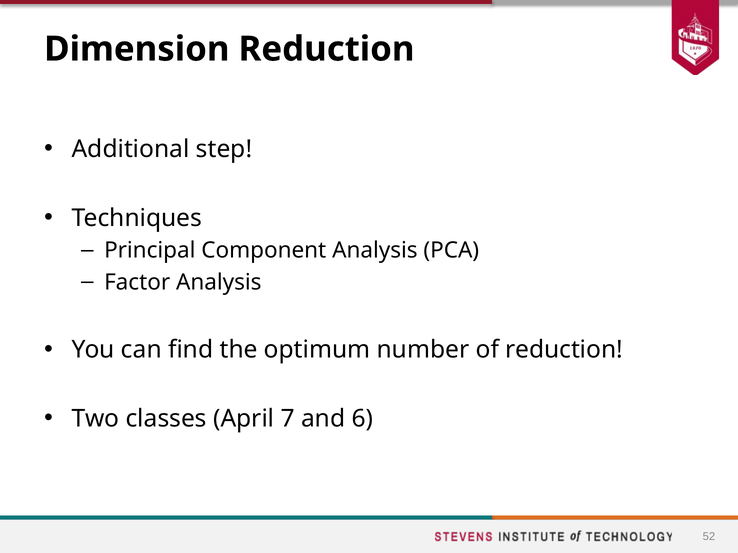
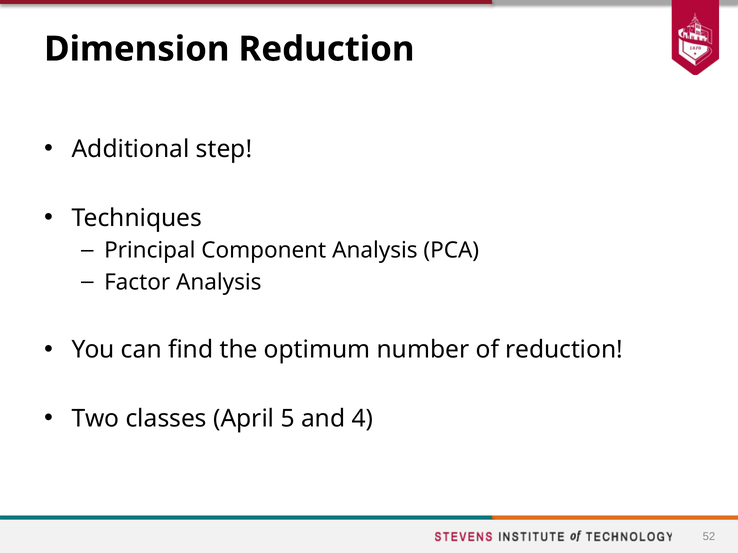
7: 7 -> 5 (288, 419)
6: 6 -> 4 (362, 419)
